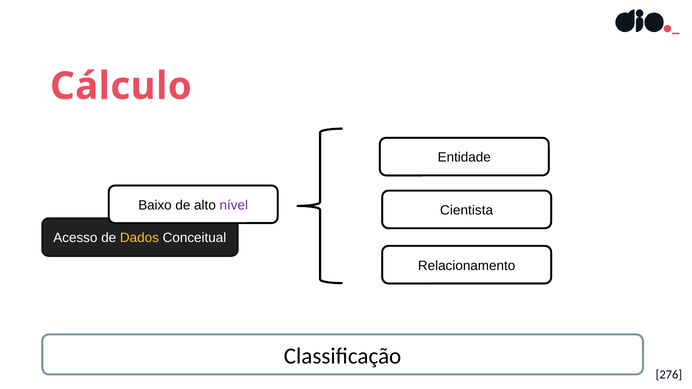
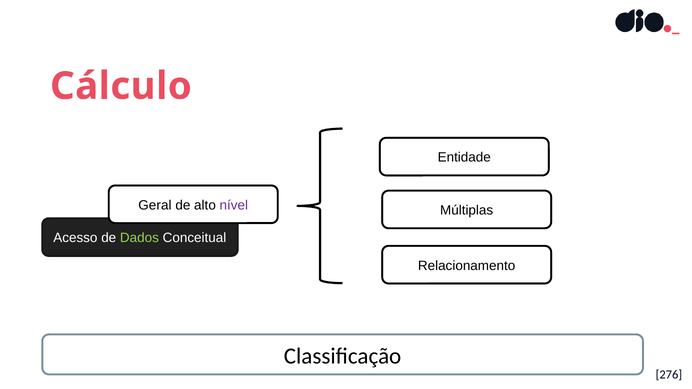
Baixo: Baixo -> Geral (155, 205)
Cientista: Cientista -> Múltiplas (467, 211)
Dados colour: yellow -> light green (139, 238)
